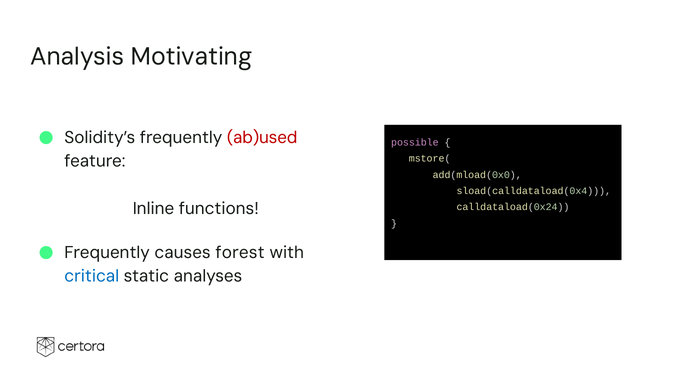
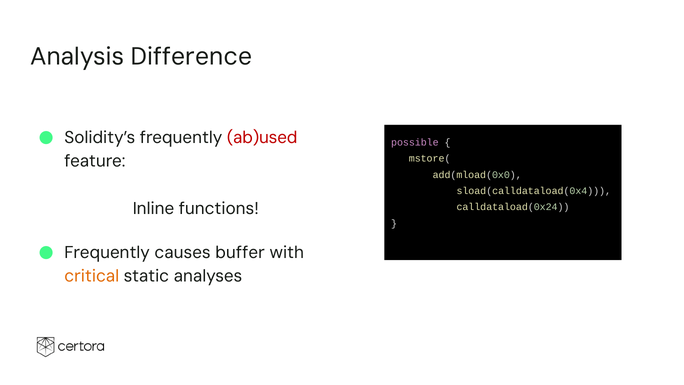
Motivating: Motivating -> Difference (191, 57)
forest: forest -> buffer (240, 252)
critical colour: blue -> orange (92, 276)
